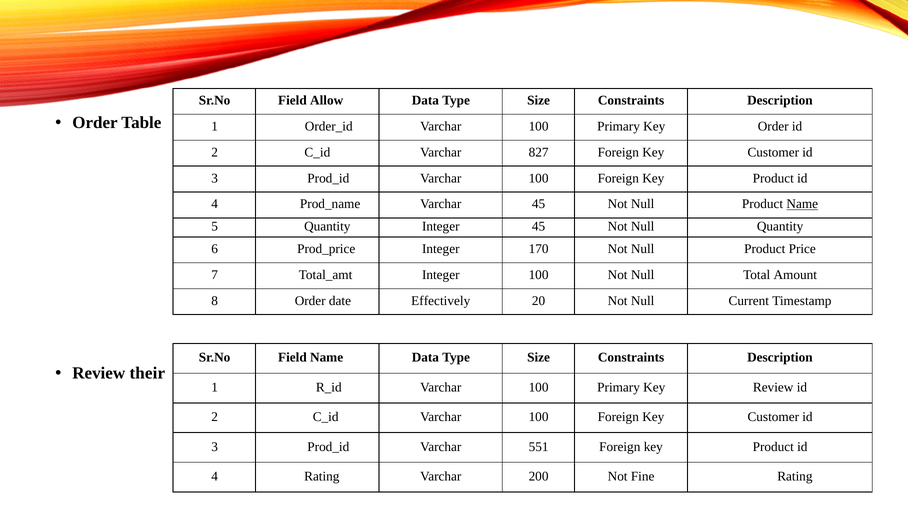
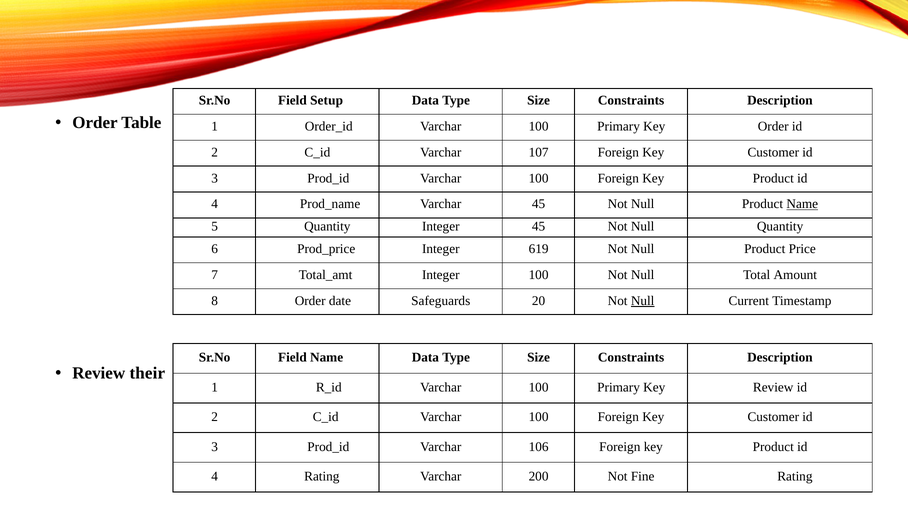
Allow: Allow -> Setup (327, 100)
827: 827 -> 107 (539, 152)
170: 170 -> 619 (539, 249)
Effectively: Effectively -> Safeguards (441, 301)
Null underline: none -> present (643, 301)
551: 551 -> 106 (539, 446)
